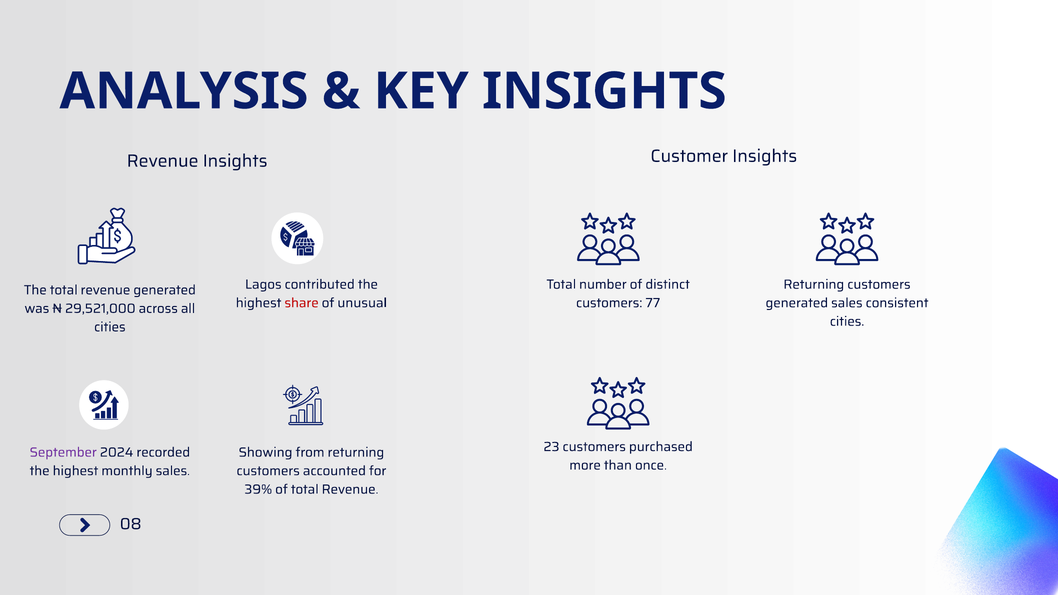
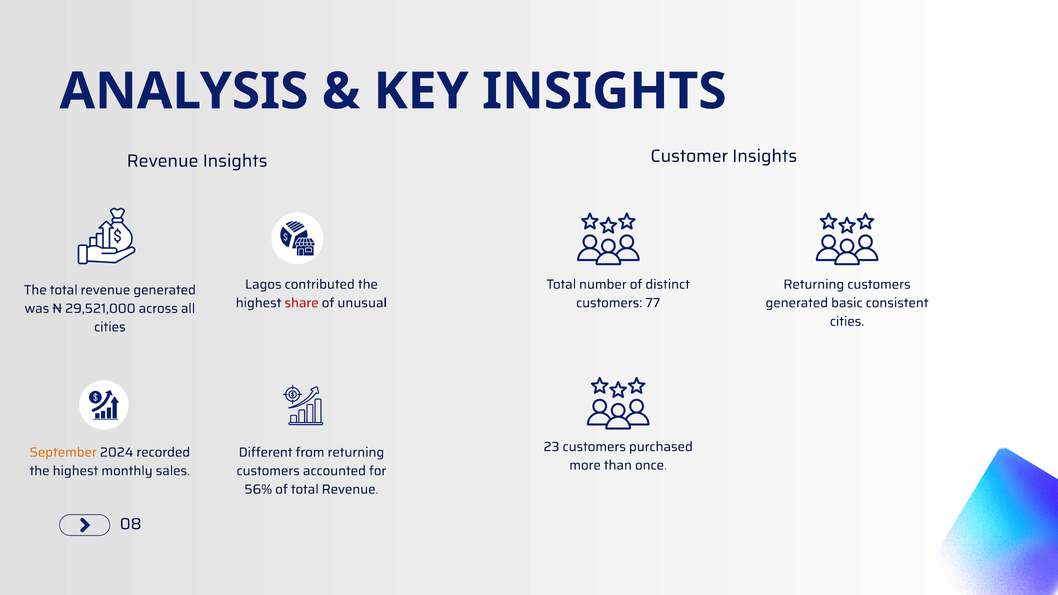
generated sales: sales -> basic (847, 303)
September colour: purple -> orange (63, 452)
Showing: Showing -> Different (266, 452)
39%: 39% -> 56% (258, 489)
